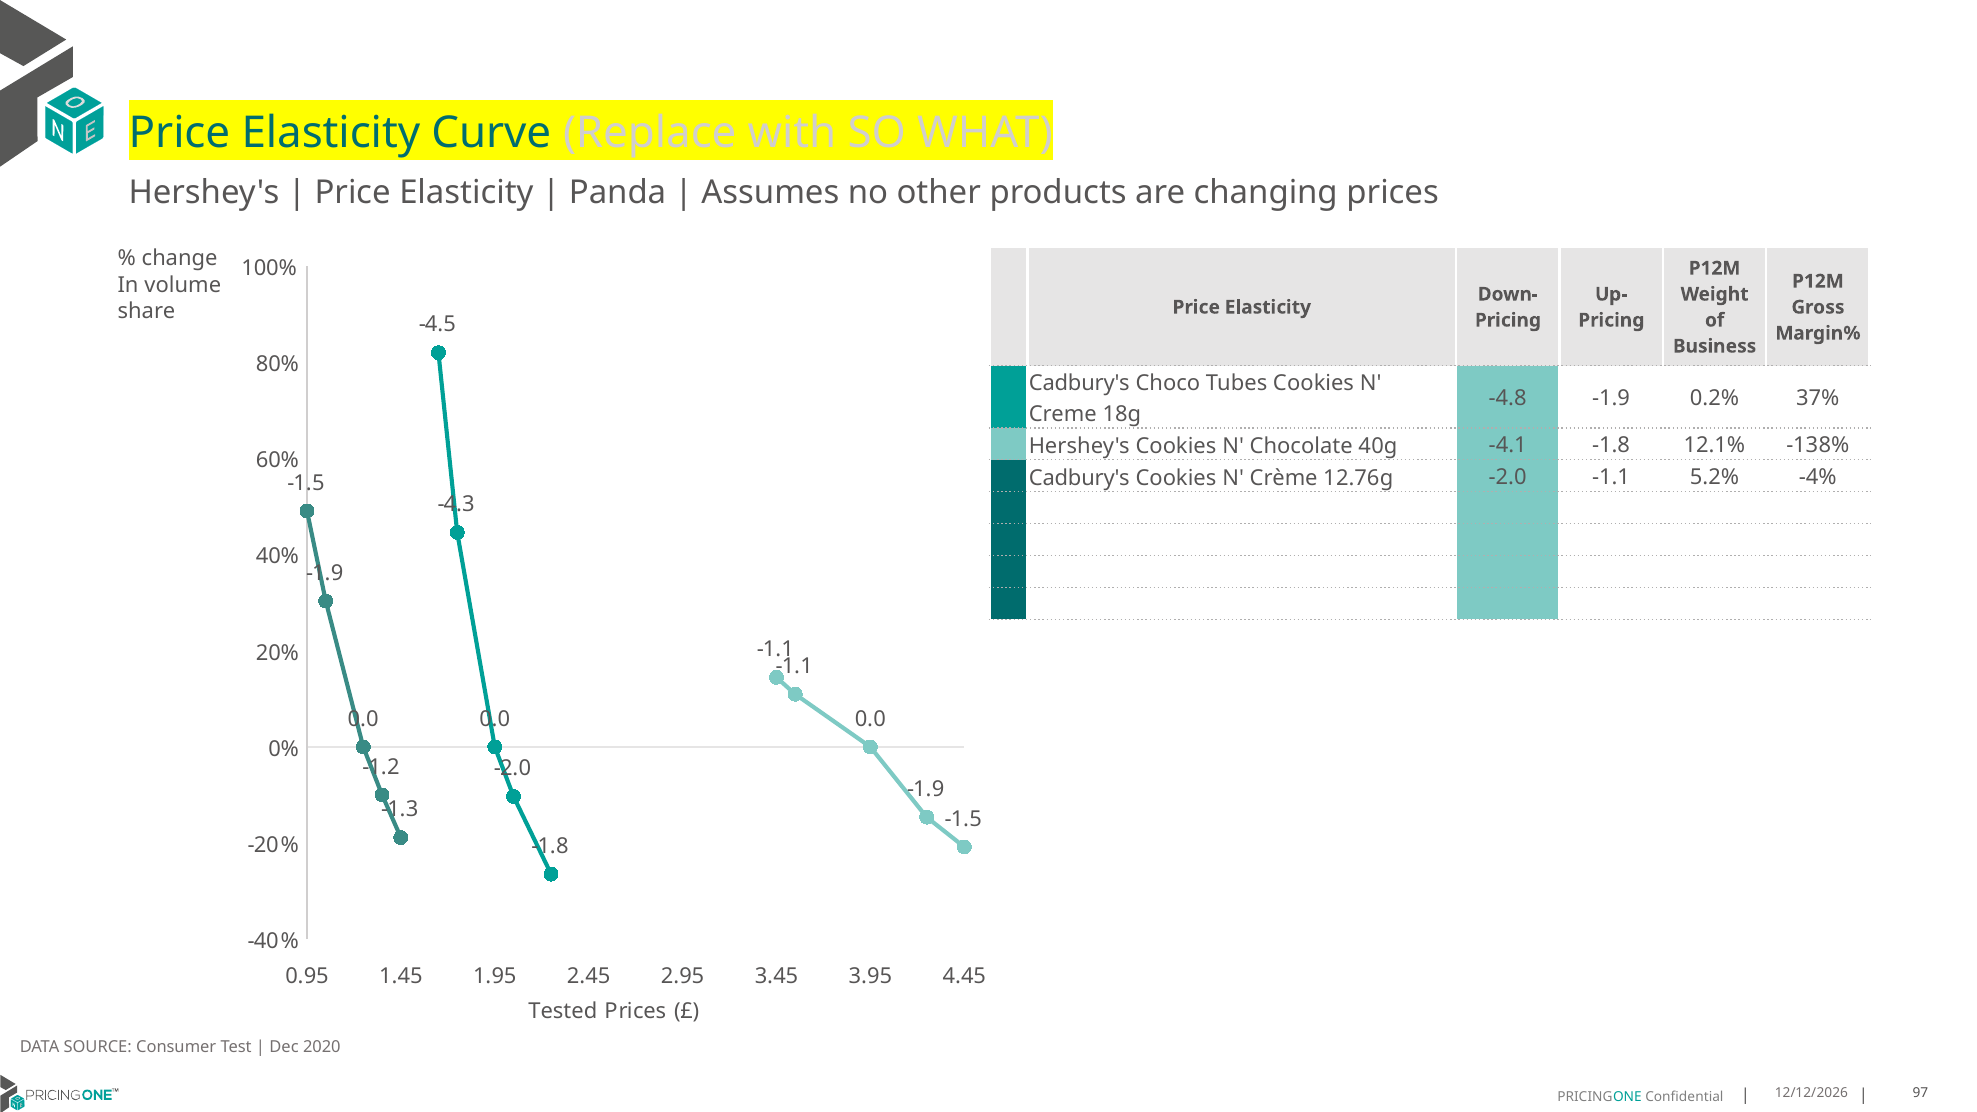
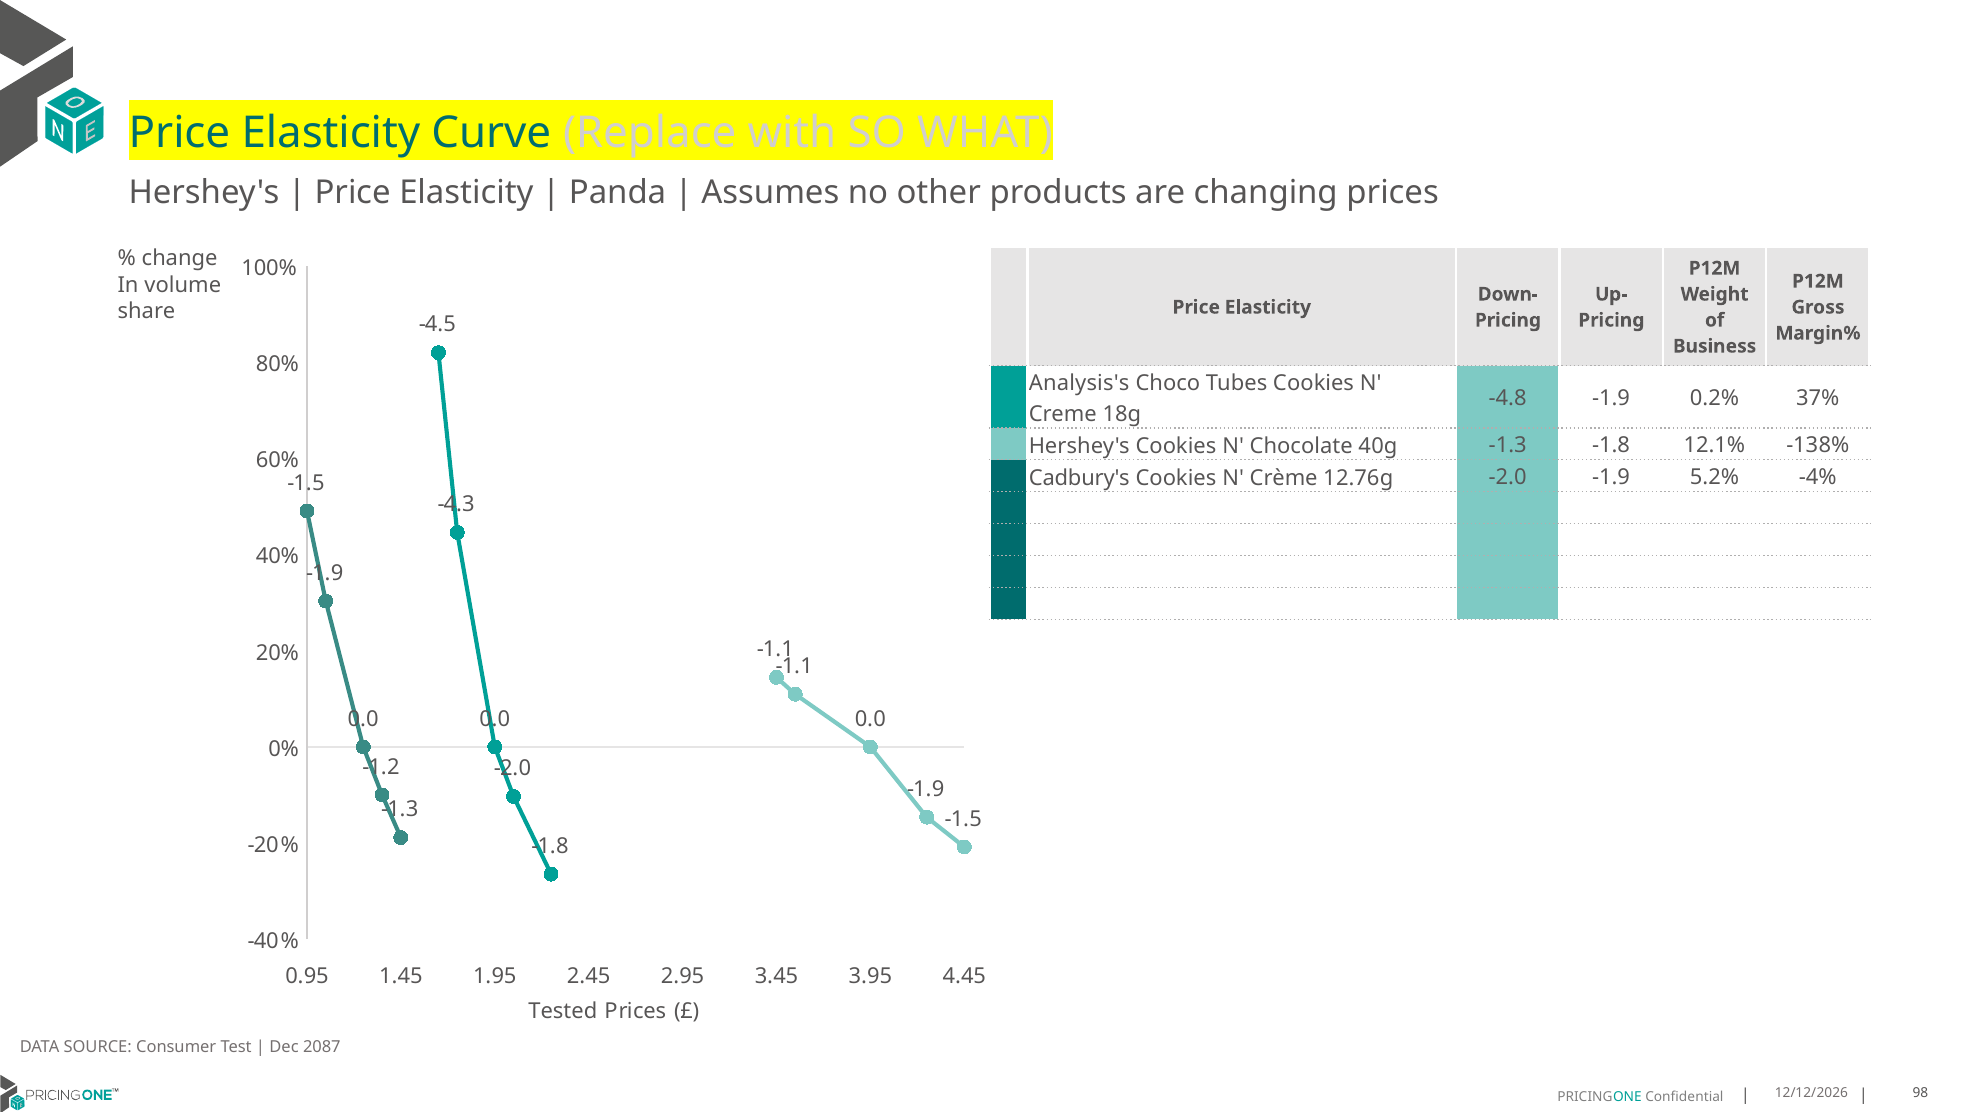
Cadbury's: Cadbury's -> Analysis's (1079, 384)
40g -4.1: -4.1 -> -1.3 (1508, 445)
-2.0 -1.1: -1.1 -> -1.9 (1611, 477)
2020: 2020 -> 2087 (322, 1047)
97: 97 -> 98 (1920, 1093)
